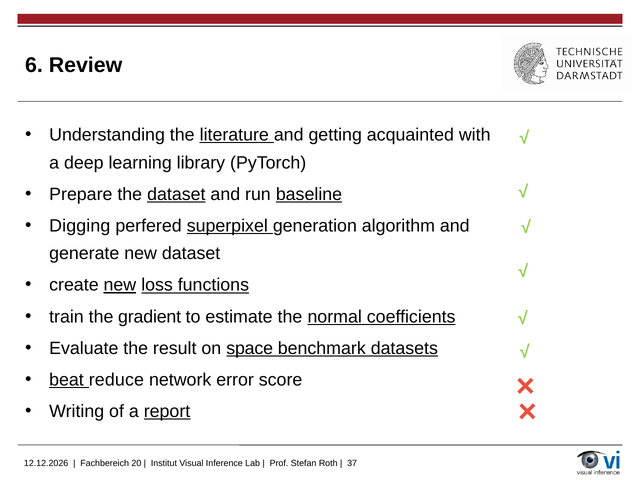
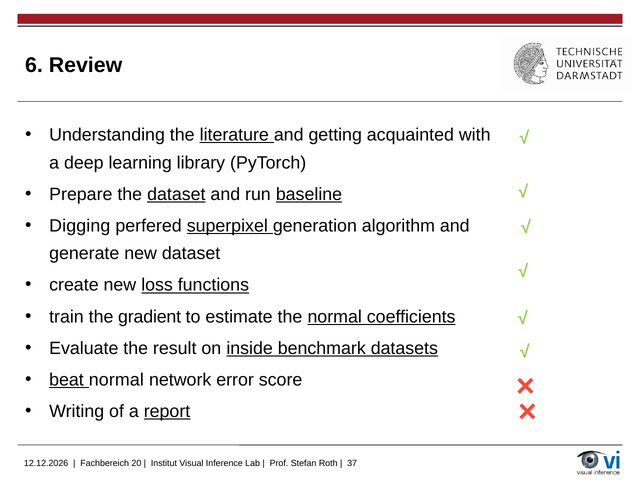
new underline: present -> none (120, 285)
space: space -> inside (250, 348)
beat reduce: reduce -> normal (116, 380)
